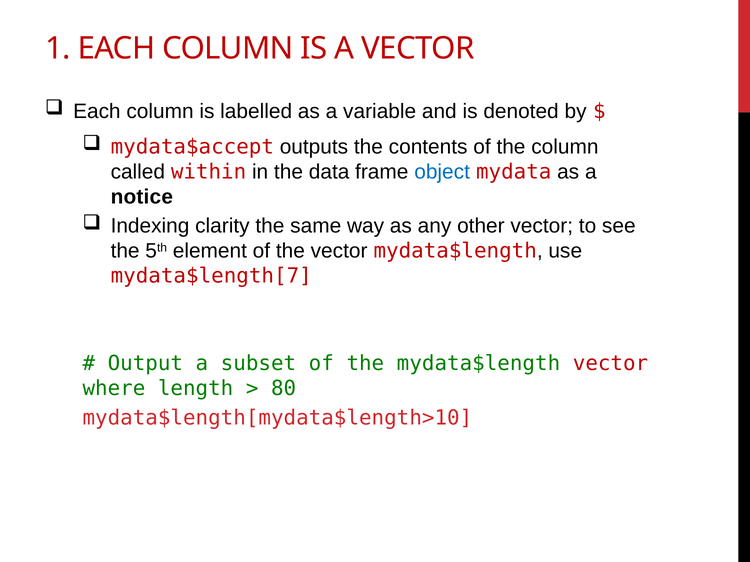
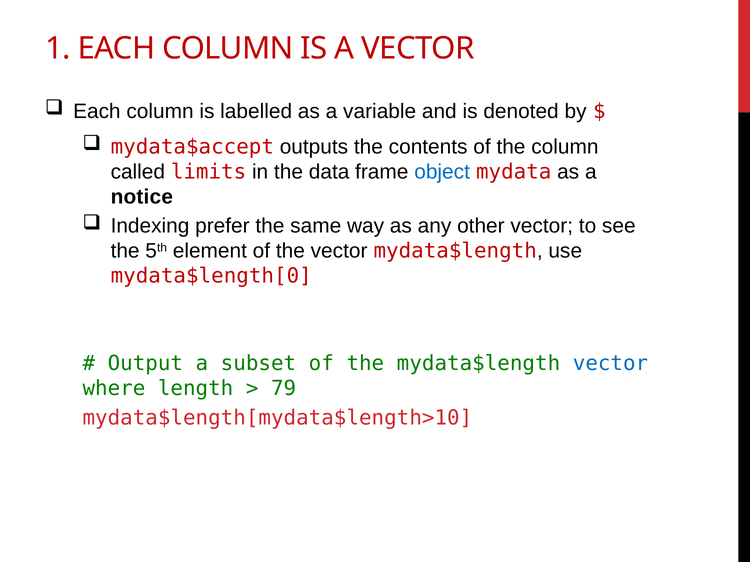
within: within -> limits (209, 172)
clarity: clarity -> prefer (222, 226)
mydata$length[7: mydata$length[7 -> mydata$length[0 (211, 276)
vector colour: red -> blue (610, 364)
80: 80 -> 79 (284, 389)
